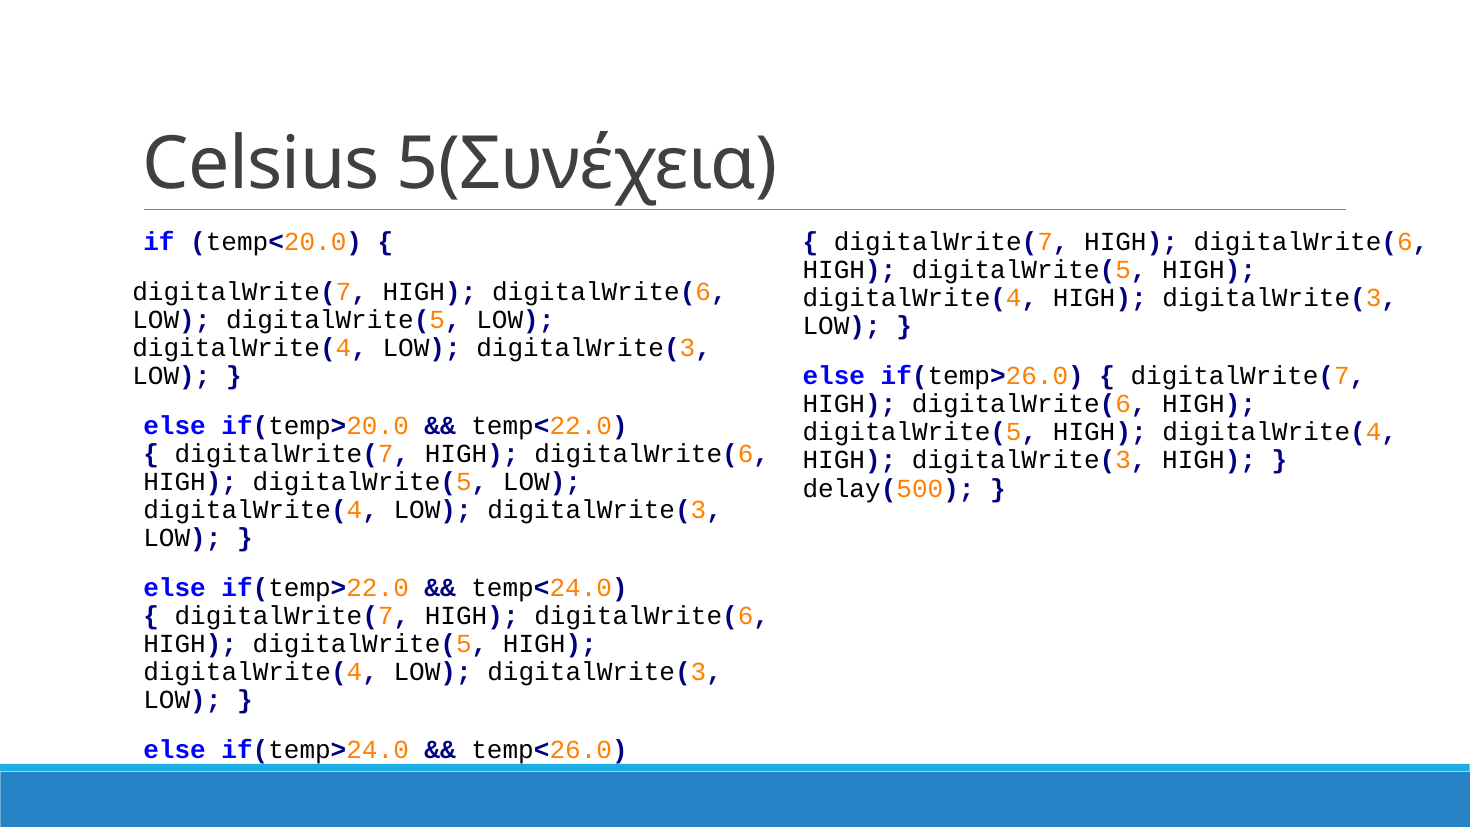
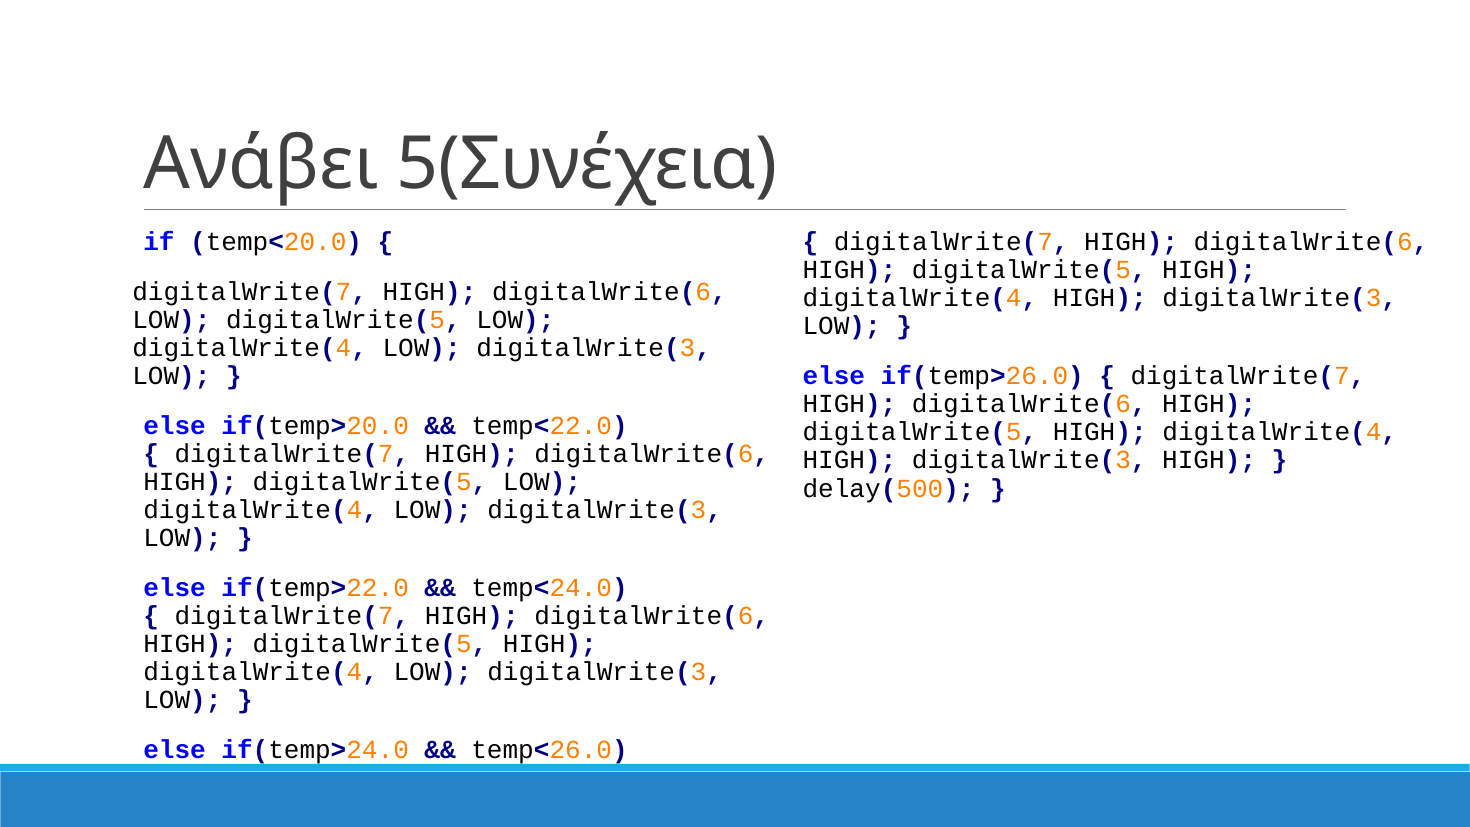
Celsius: Celsius -> Ανάβει (261, 165)
